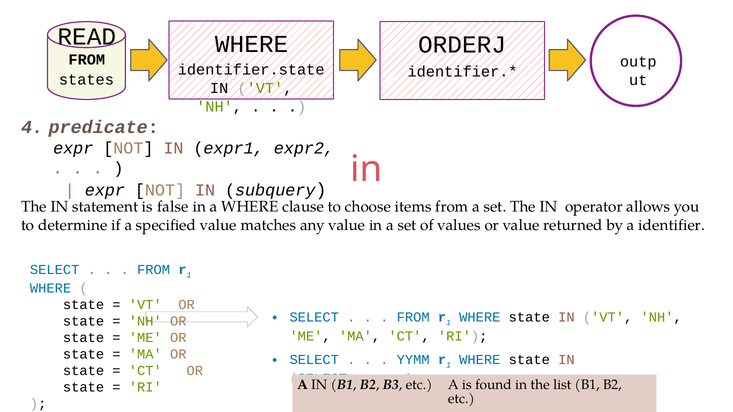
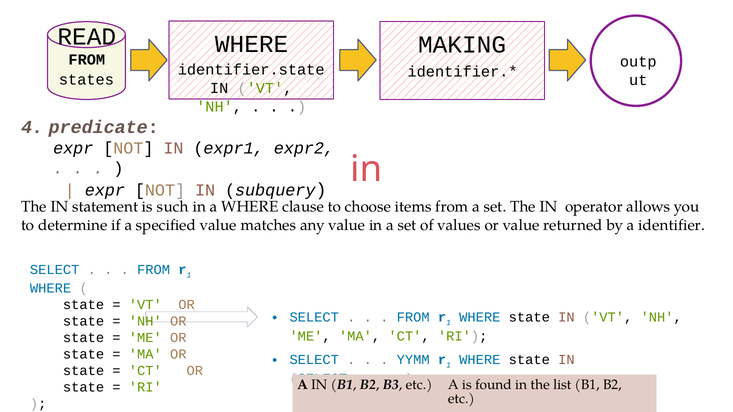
ORDERJ: ORDERJ -> MAKING (462, 45)
false: false -> such (173, 207)
